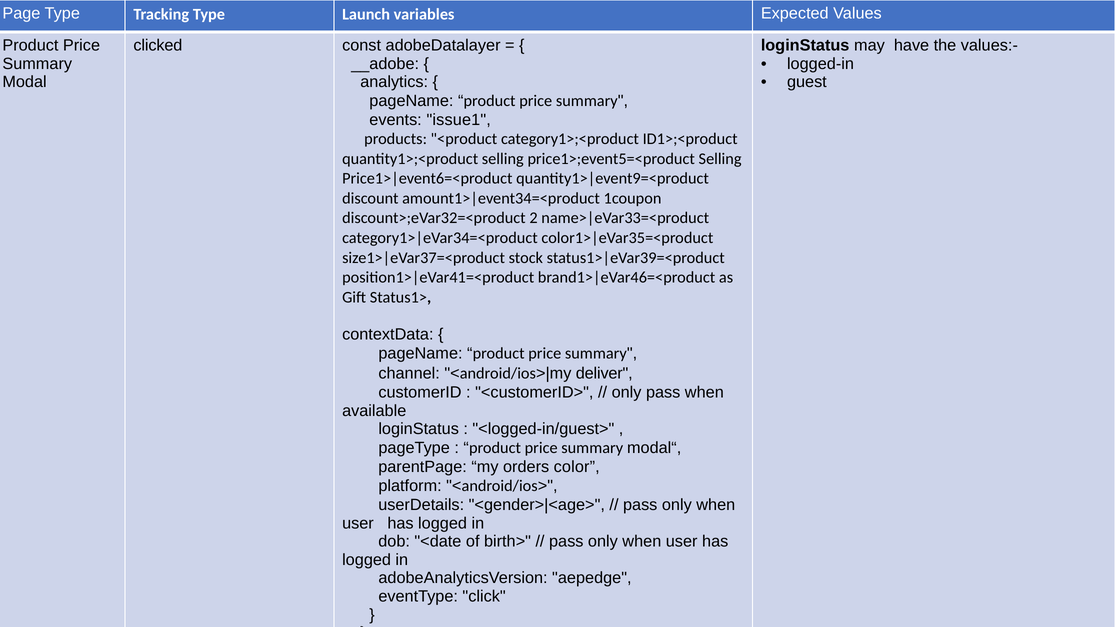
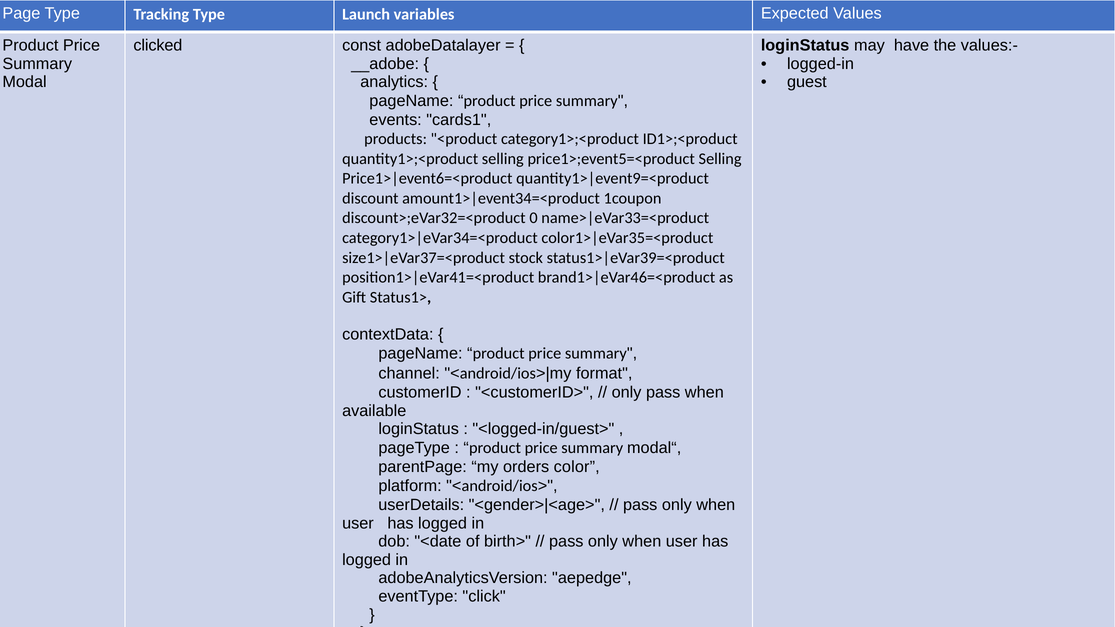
issue1: issue1 -> cards1 (459, 120)
2: 2 -> 0 (534, 218)
deliver: deliver -> format (604, 373)
